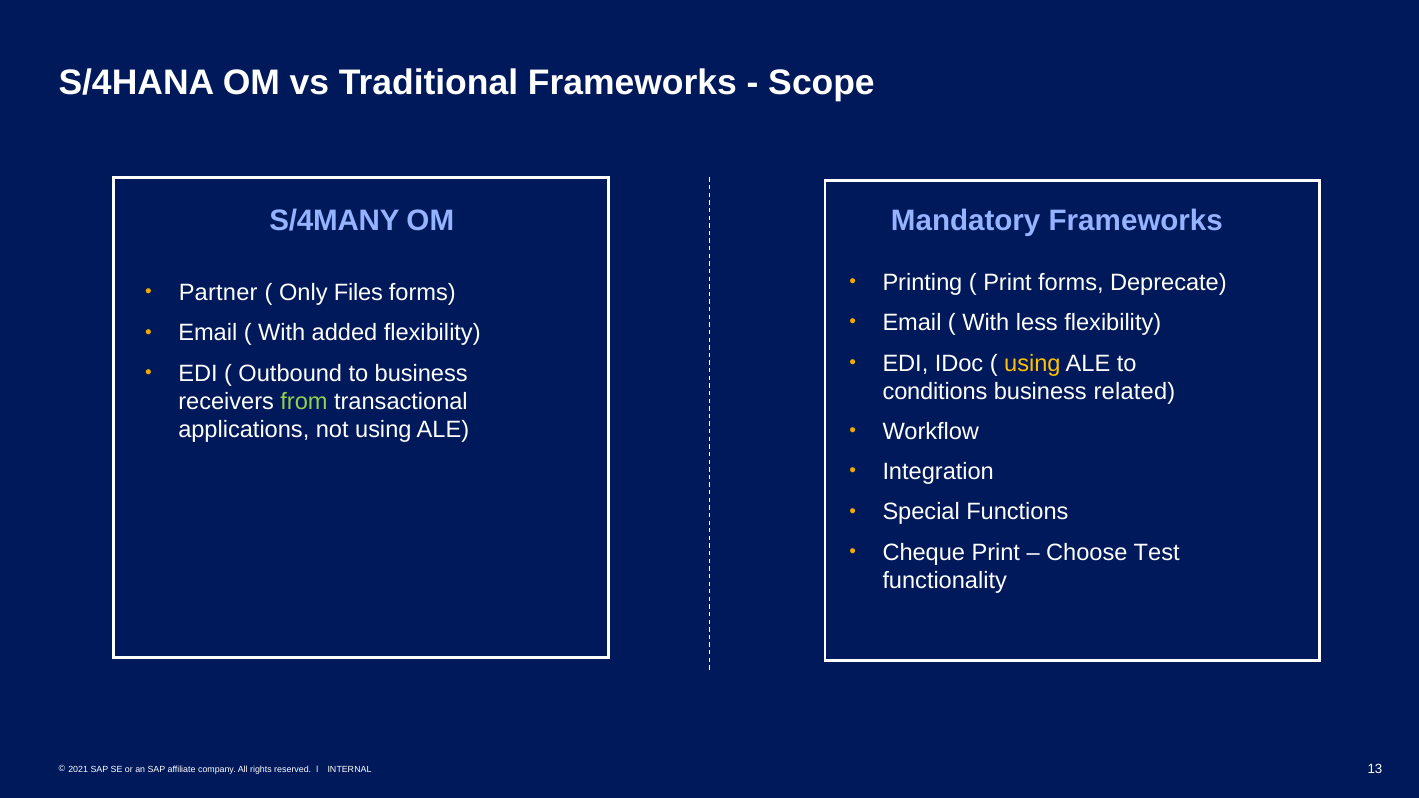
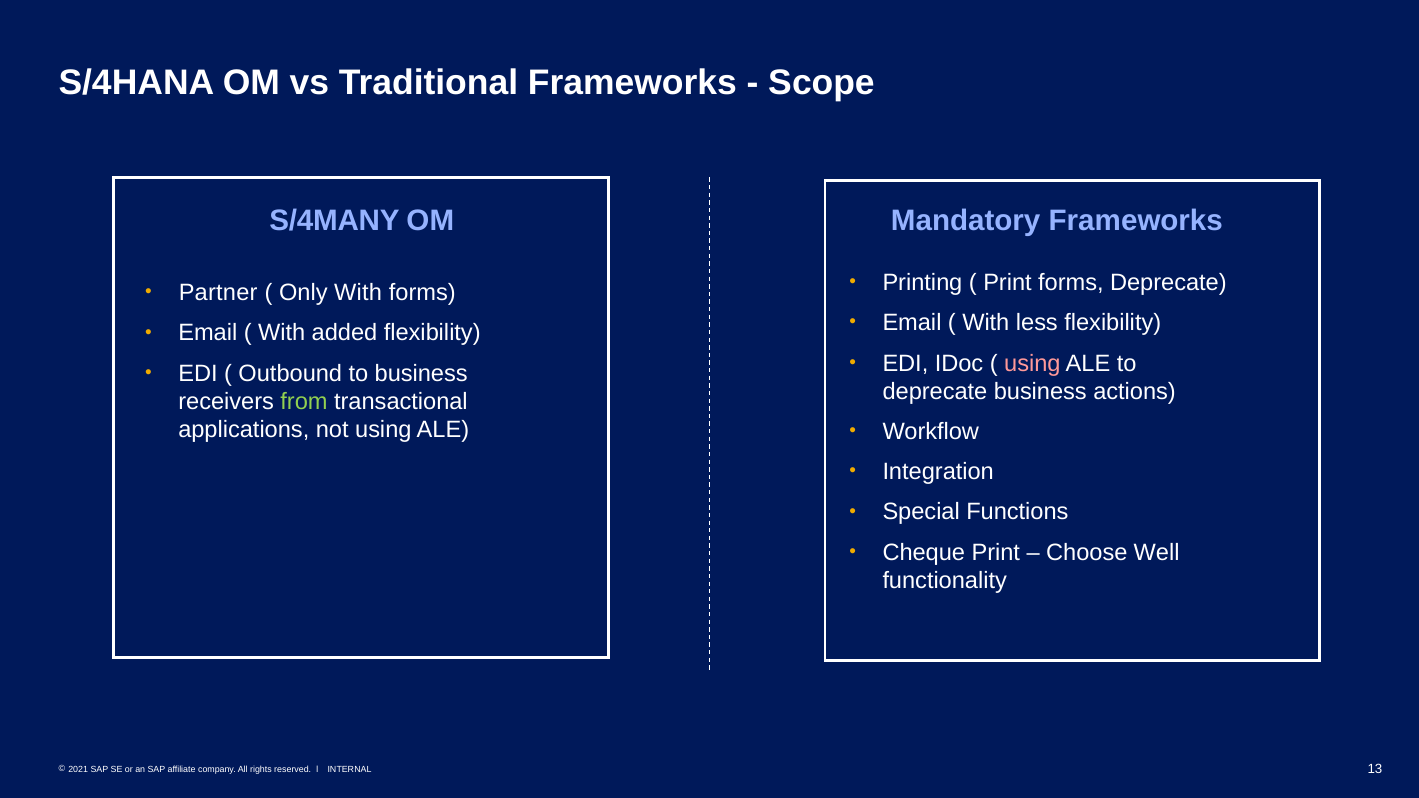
Only Files: Files -> With (358, 293)
using colour: yellow -> pink (1032, 363)
conditions: conditions -> deprecate (935, 392)
related: related -> actions (1135, 392)
Test: Test -> Well (1157, 552)
